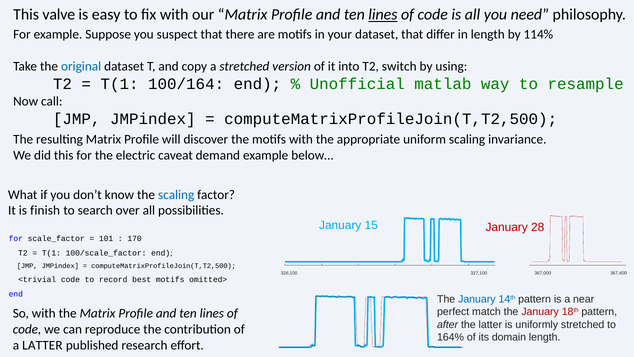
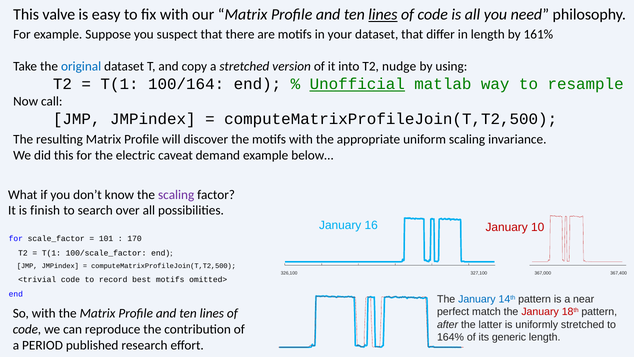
114%: 114% -> 161% (538, 35)
switch: switch -> nudge (399, 66)
Unofficial underline: none -> present (357, 84)
scaling colour: blue -> purple (176, 195)
15: 15 -> 16 (371, 225)
28: 28 -> 10 (538, 227)
domain: domain -> generic (509, 337)
a LATTER: LATTER -> PERIOD (42, 345)
